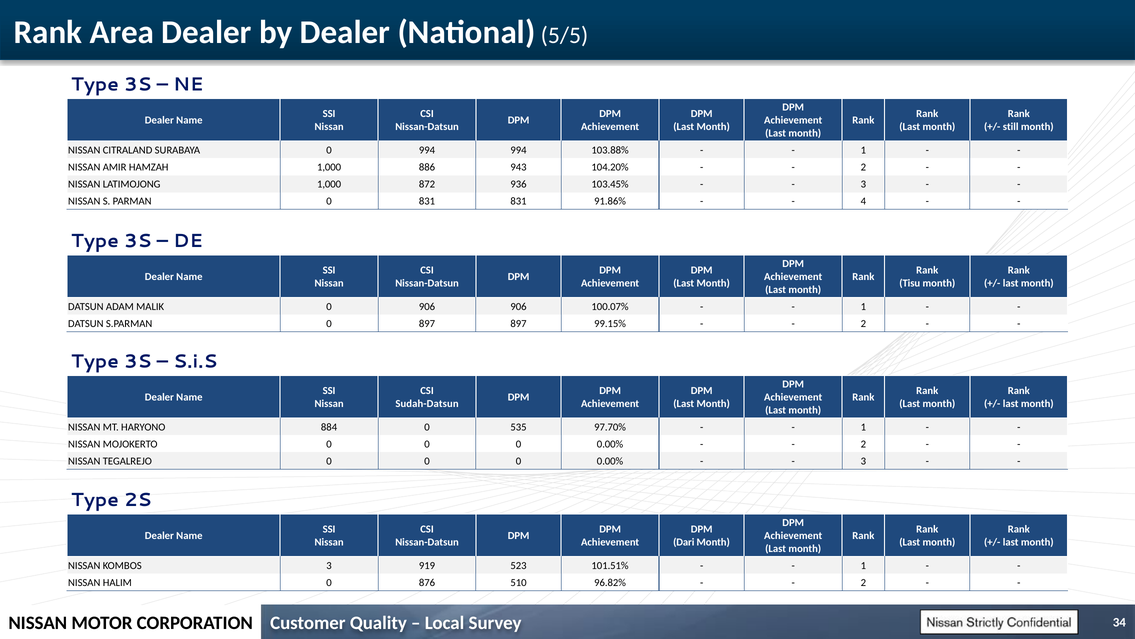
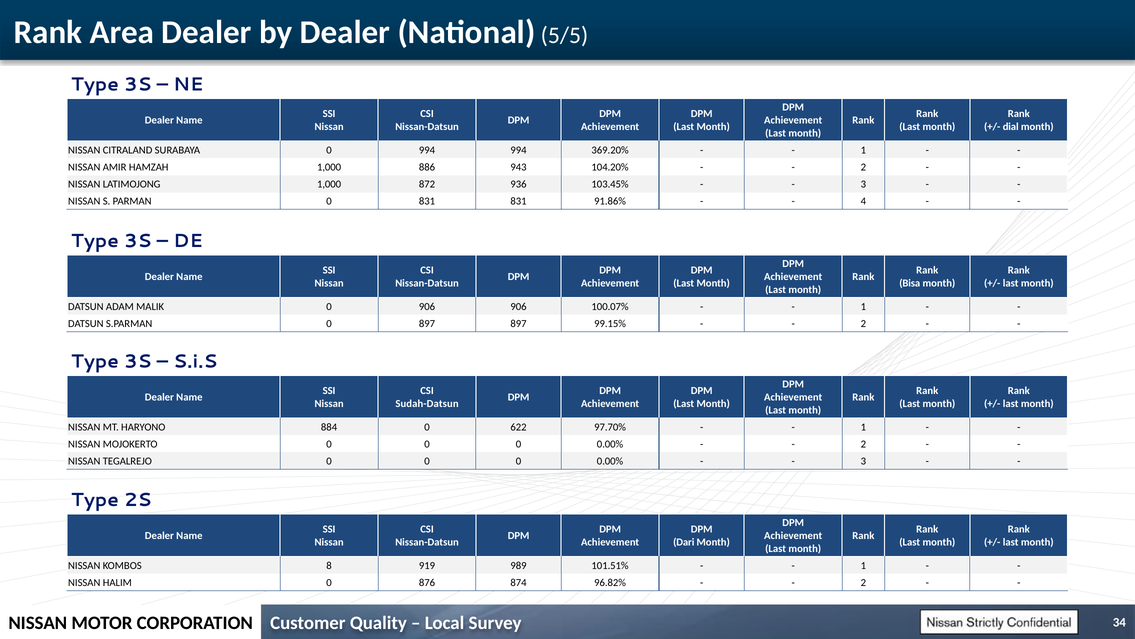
still: still -> dial (1011, 127)
103.88%: 103.88% -> 369.20% (610, 150)
Tisu: Tisu -> Bisa (910, 283)
535: 535 -> 622 (519, 427)
KOMBOS 3: 3 -> 8 (329, 565)
523: 523 -> 989 (519, 565)
510: 510 -> 874 (519, 582)
